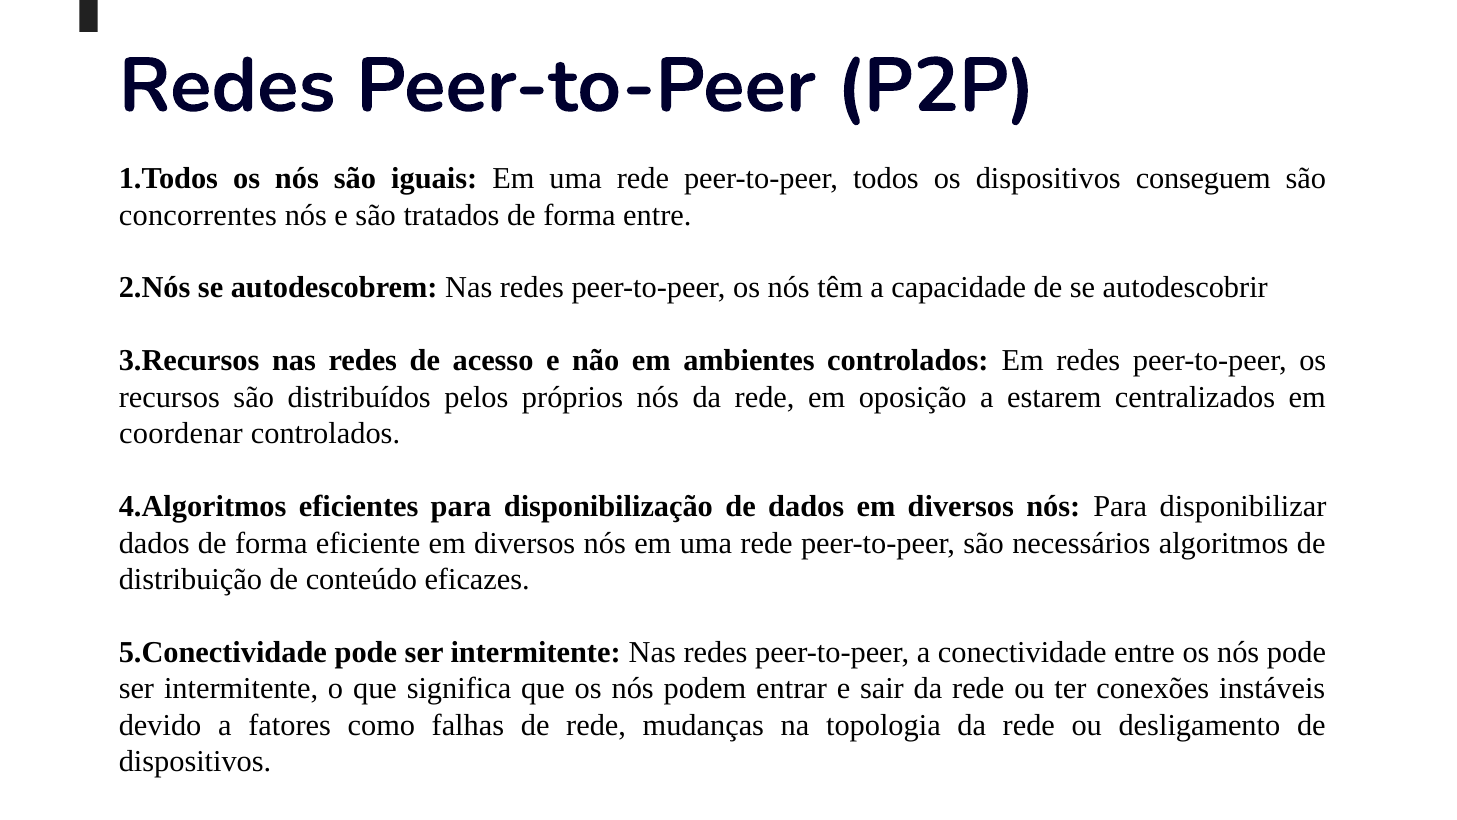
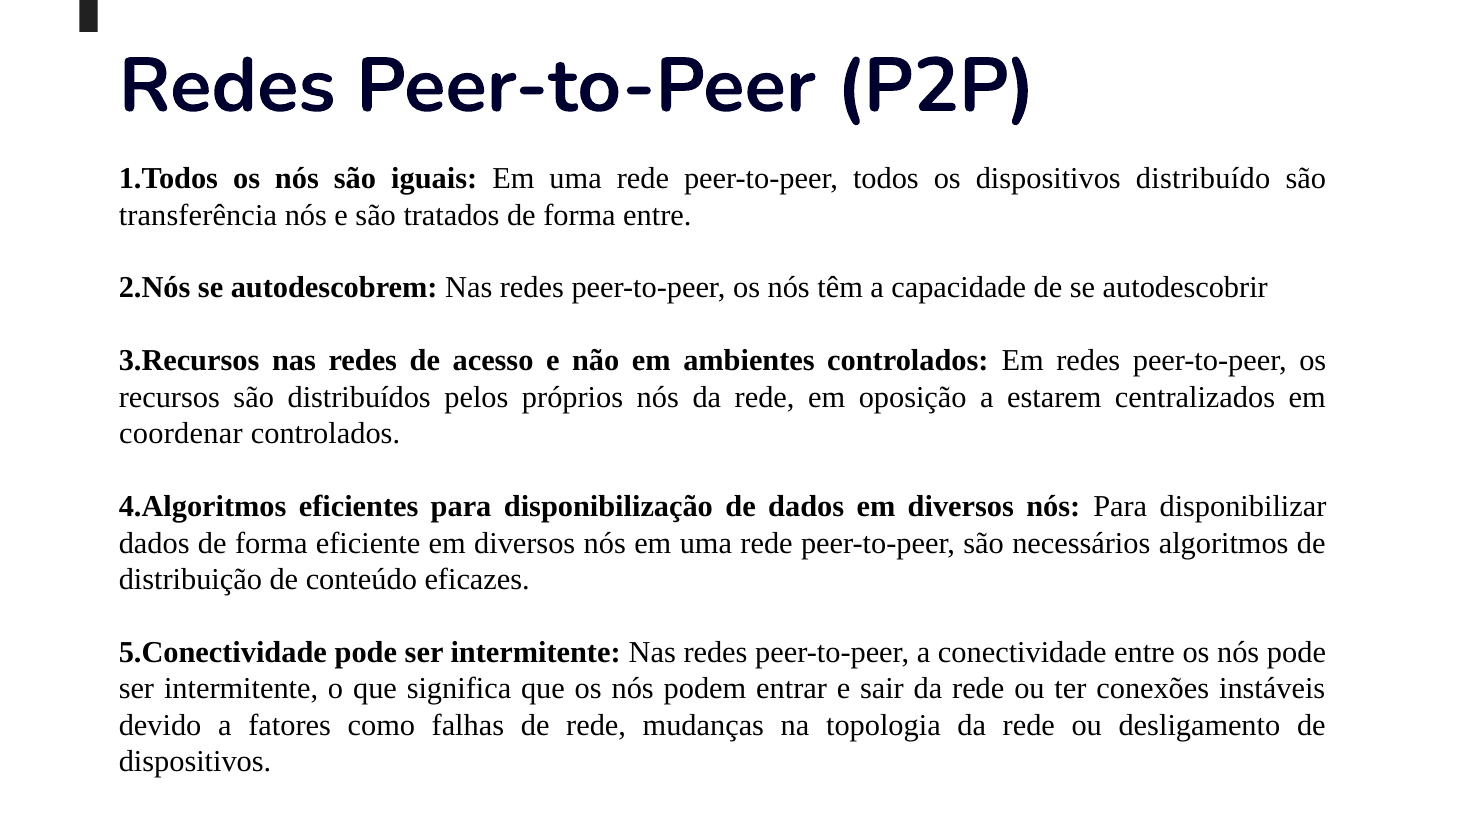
conseguem: conseguem -> distribuído (1203, 179)
concorrentes: concorrentes -> transferência (198, 215)
